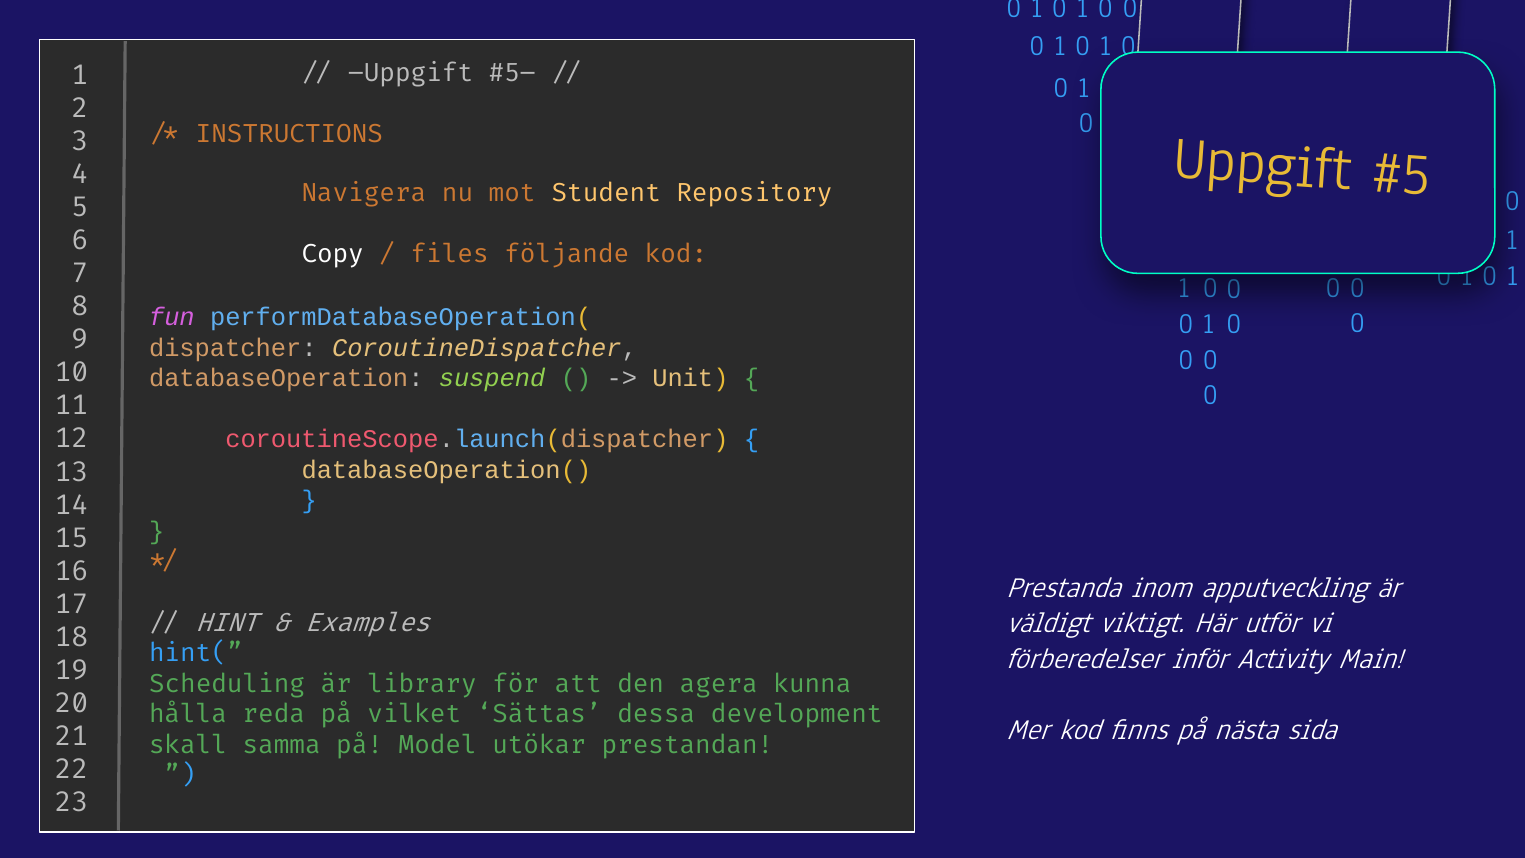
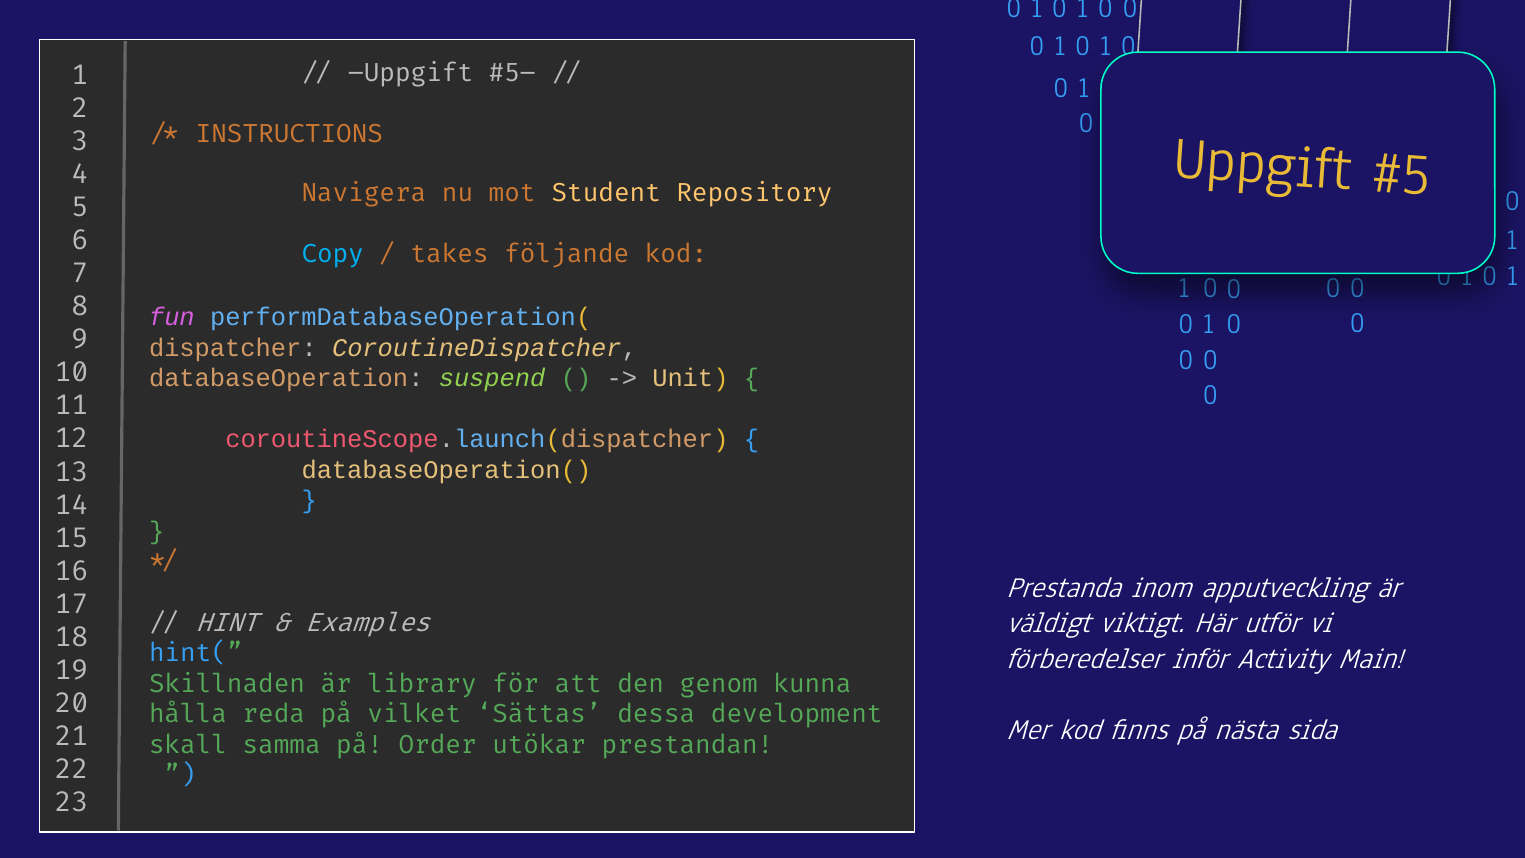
Copy colour: white -> light blue (333, 254)
files: files -> takes (450, 254)
Scheduling: Scheduling -> Skillnaden (227, 684)
agera: agera -> genom (719, 684)
Model: Model -> Order (438, 745)
